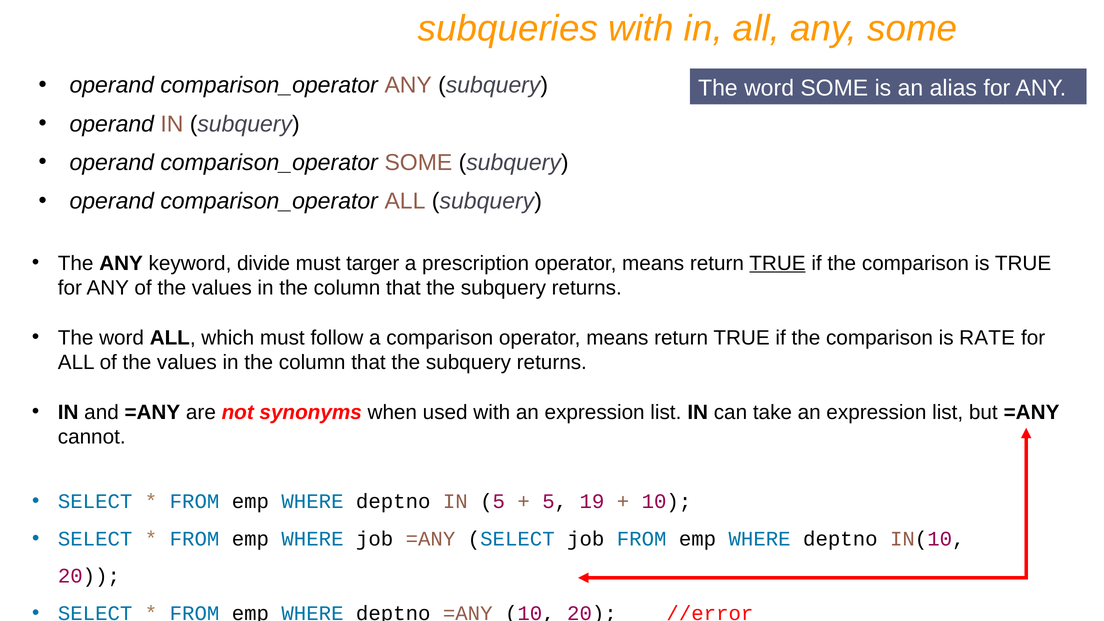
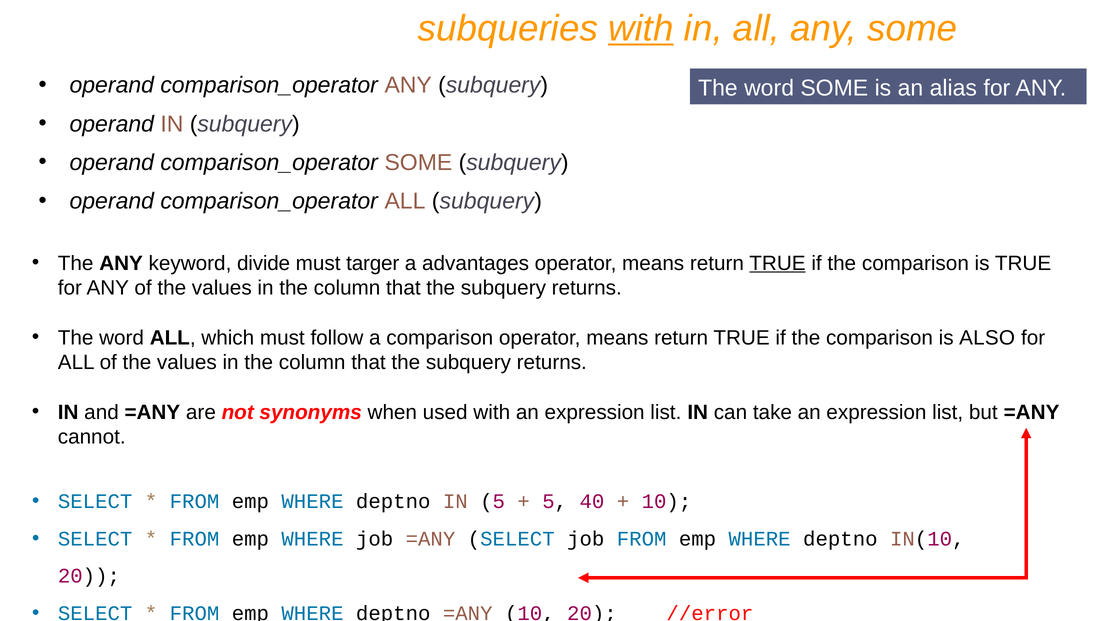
with underline: none -> present (641, 29)
prescription: prescription -> advantages (476, 263)
RATE: RATE -> ALSO (987, 338)
19: 19 -> 40 (592, 502)
